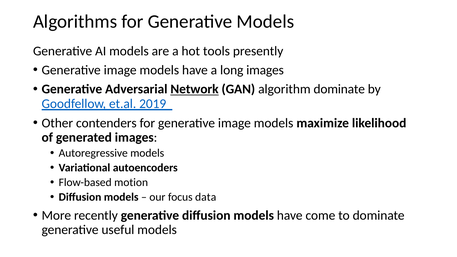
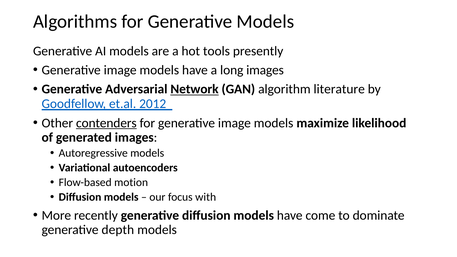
algorithm dominate: dominate -> literature (339, 89)
2019: 2019 -> 2012 (153, 104)
contenders underline: none -> present (106, 123)
data: data -> with (206, 197)
useful: useful -> depth (118, 230)
